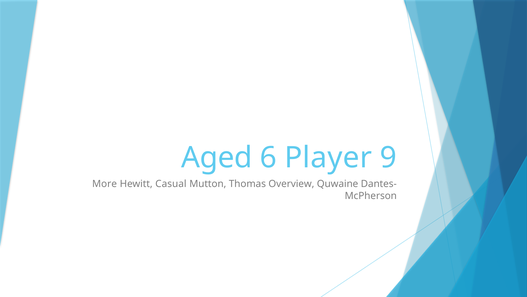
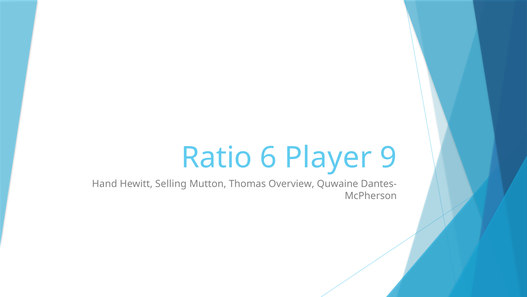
Aged: Aged -> Ratio (217, 157)
More: More -> Hand (105, 184)
Casual: Casual -> Selling (171, 184)
